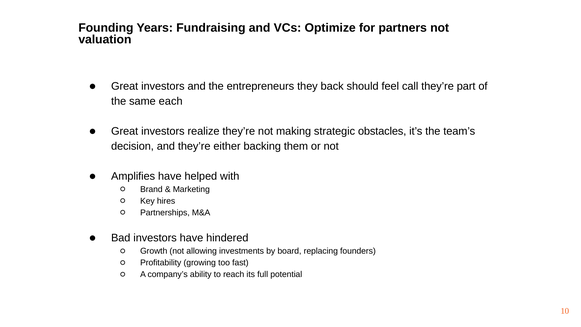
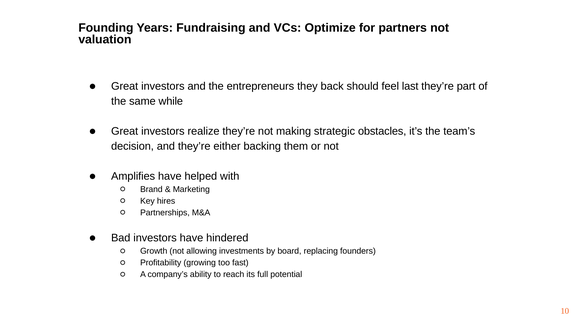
call: call -> last (410, 86)
each: each -> while (171, 101)
